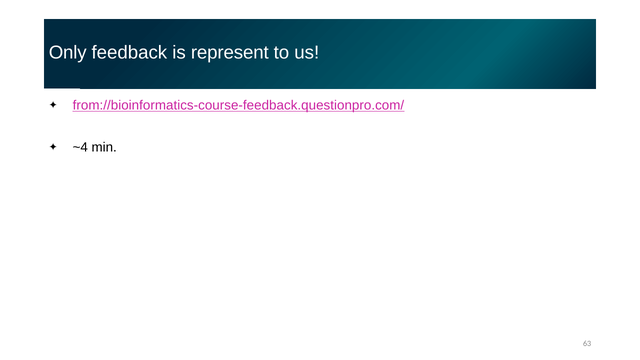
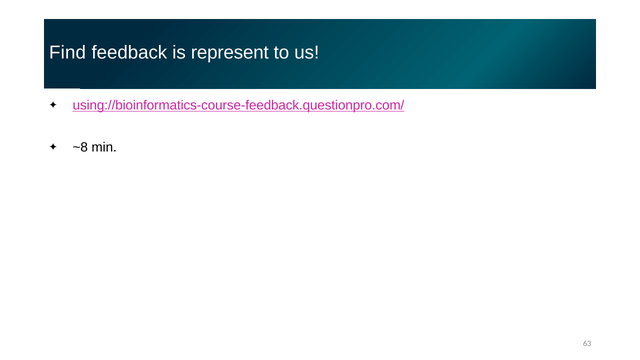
Only: Only -> Find (68, 53)
from://bioinformatics-course-feedback.questionpro.com/: from://bioinformatics-course-feedback.questionpro.com/ -> using://bioinformatics-course-feedback.questionpro.com/ (239, 105)
~4: ~4 -> ~8 (80, 147)
